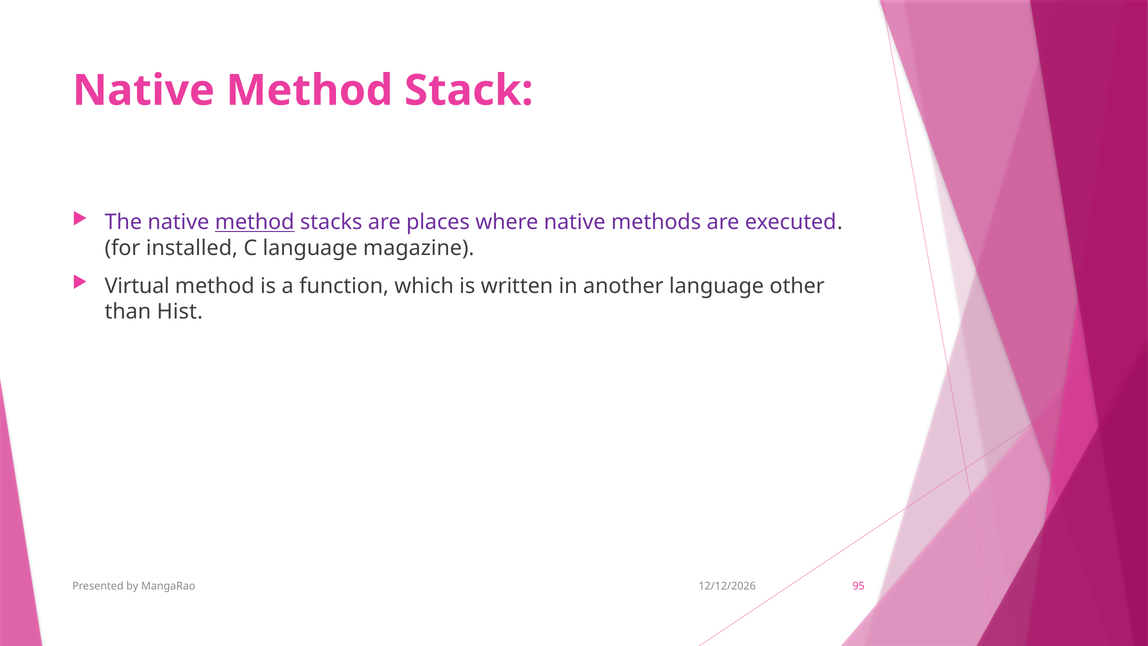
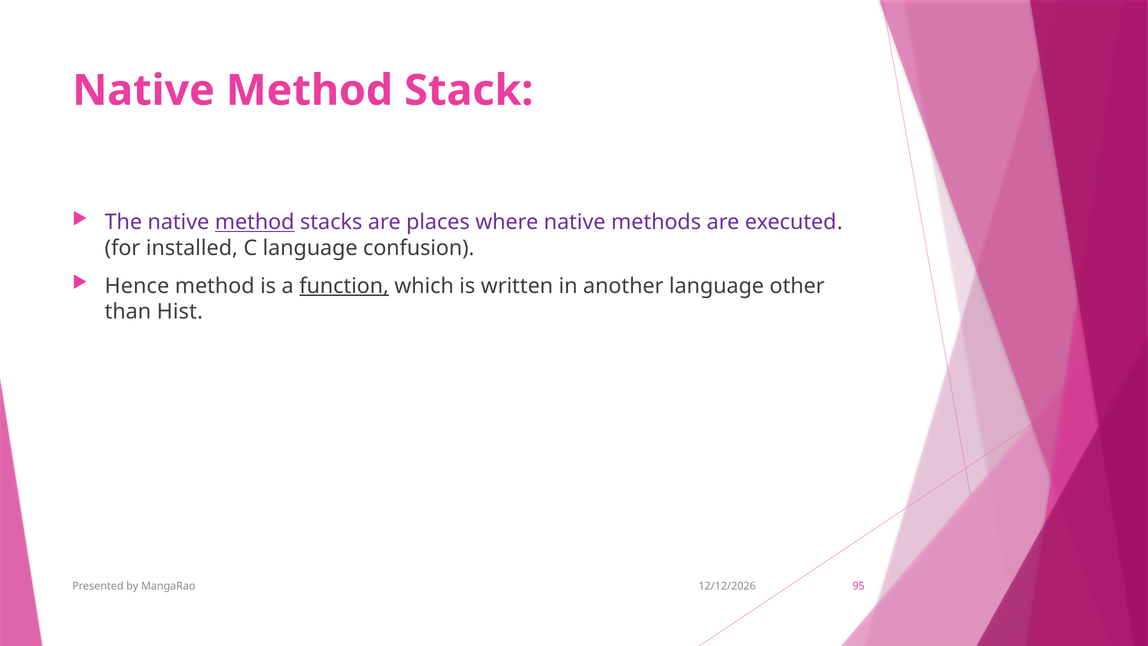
magazine: magazine -> confusion (419, 248)
Virtual: Virtual -> Hence (137, 286)
function underline: none -> present (344, 286)
